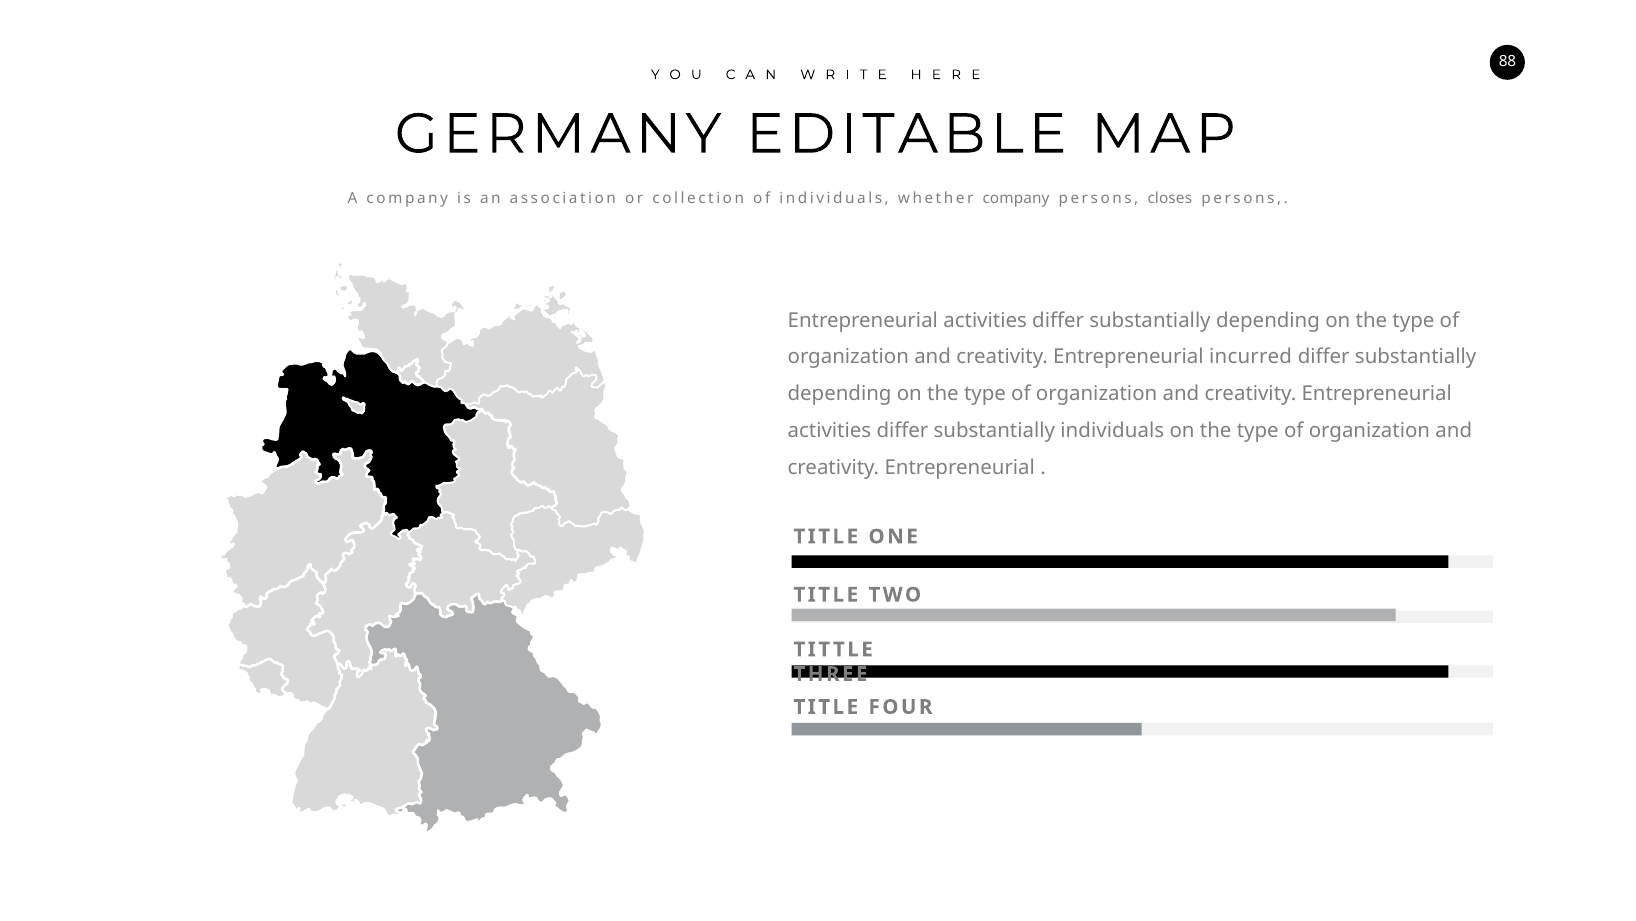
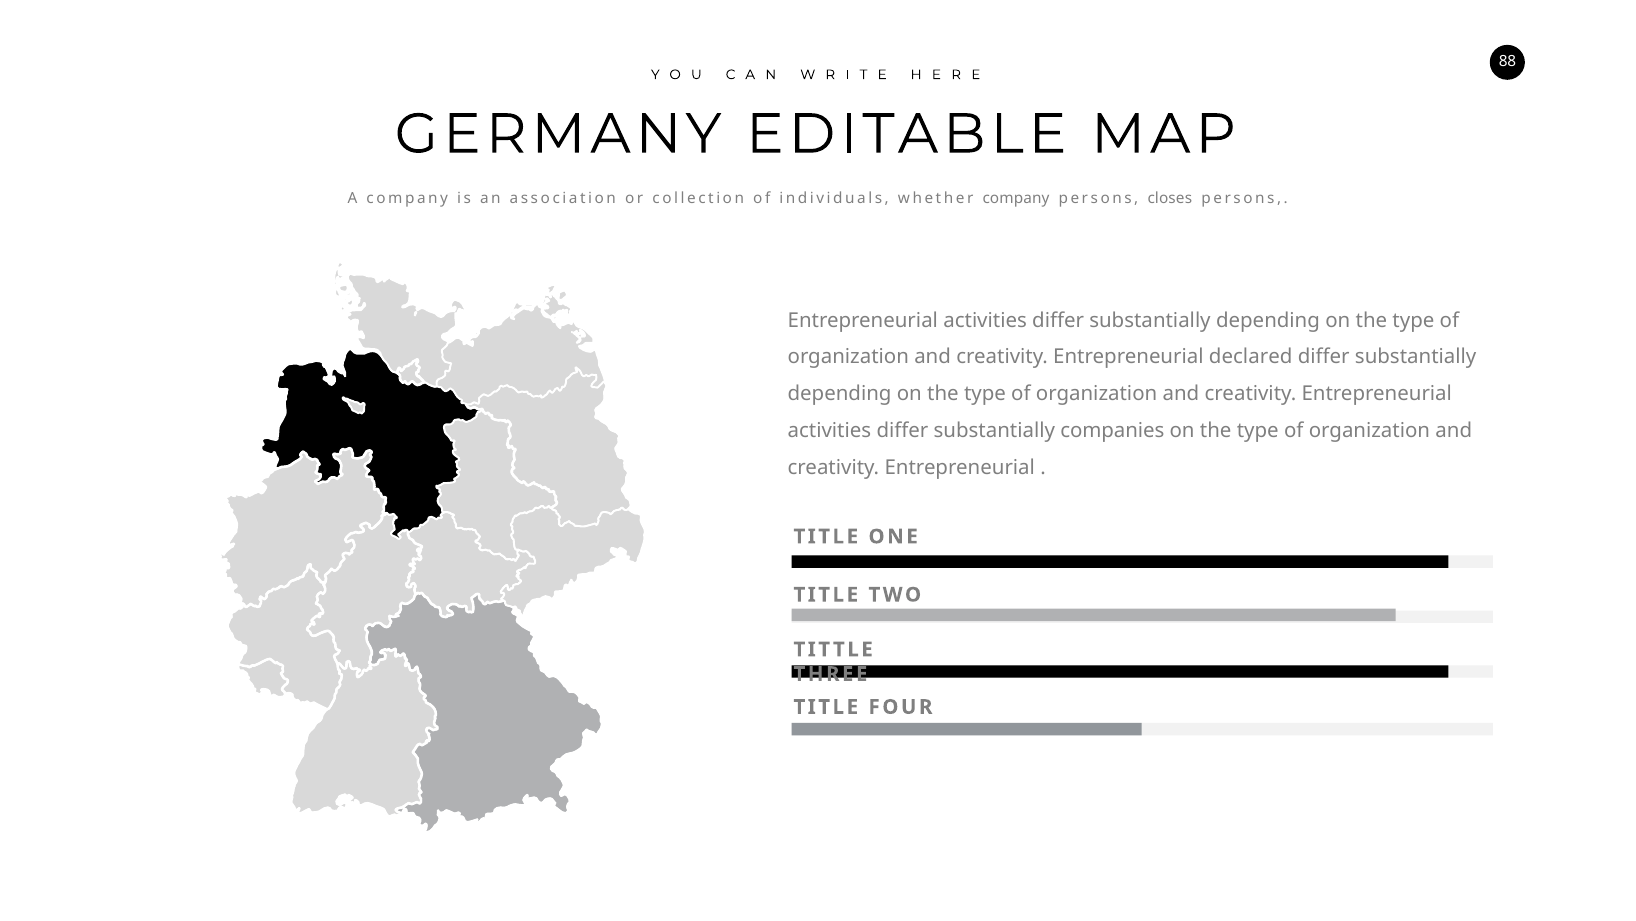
incurred: incurred -> declared (1251, 357)
substantially individuals: individuals -> companies (1112, 431)
